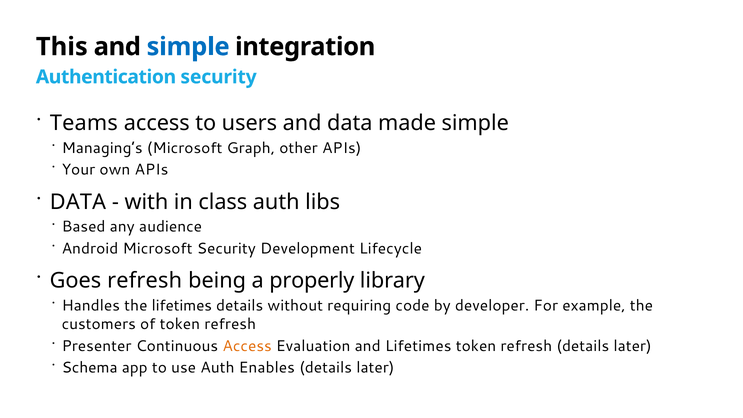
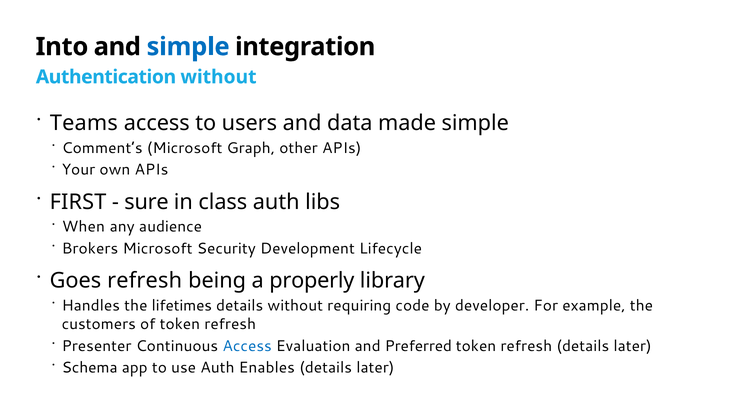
This: This -> Into (62, 47)
Authentication security: security -> without (218, 77)
Managing’s: Managing’s -> Comment’s (102, 148)
DATA: DATA -> FIRST (78, 202)
with: with -> sure (147, 202)
Based: Based -> When (83, 227)
Android: Android -> Brokers (90, 249)
Access colour: orange -> blue (247, 346)
and Lifetimes: Lifetimes -> Preferred (418, 346)
